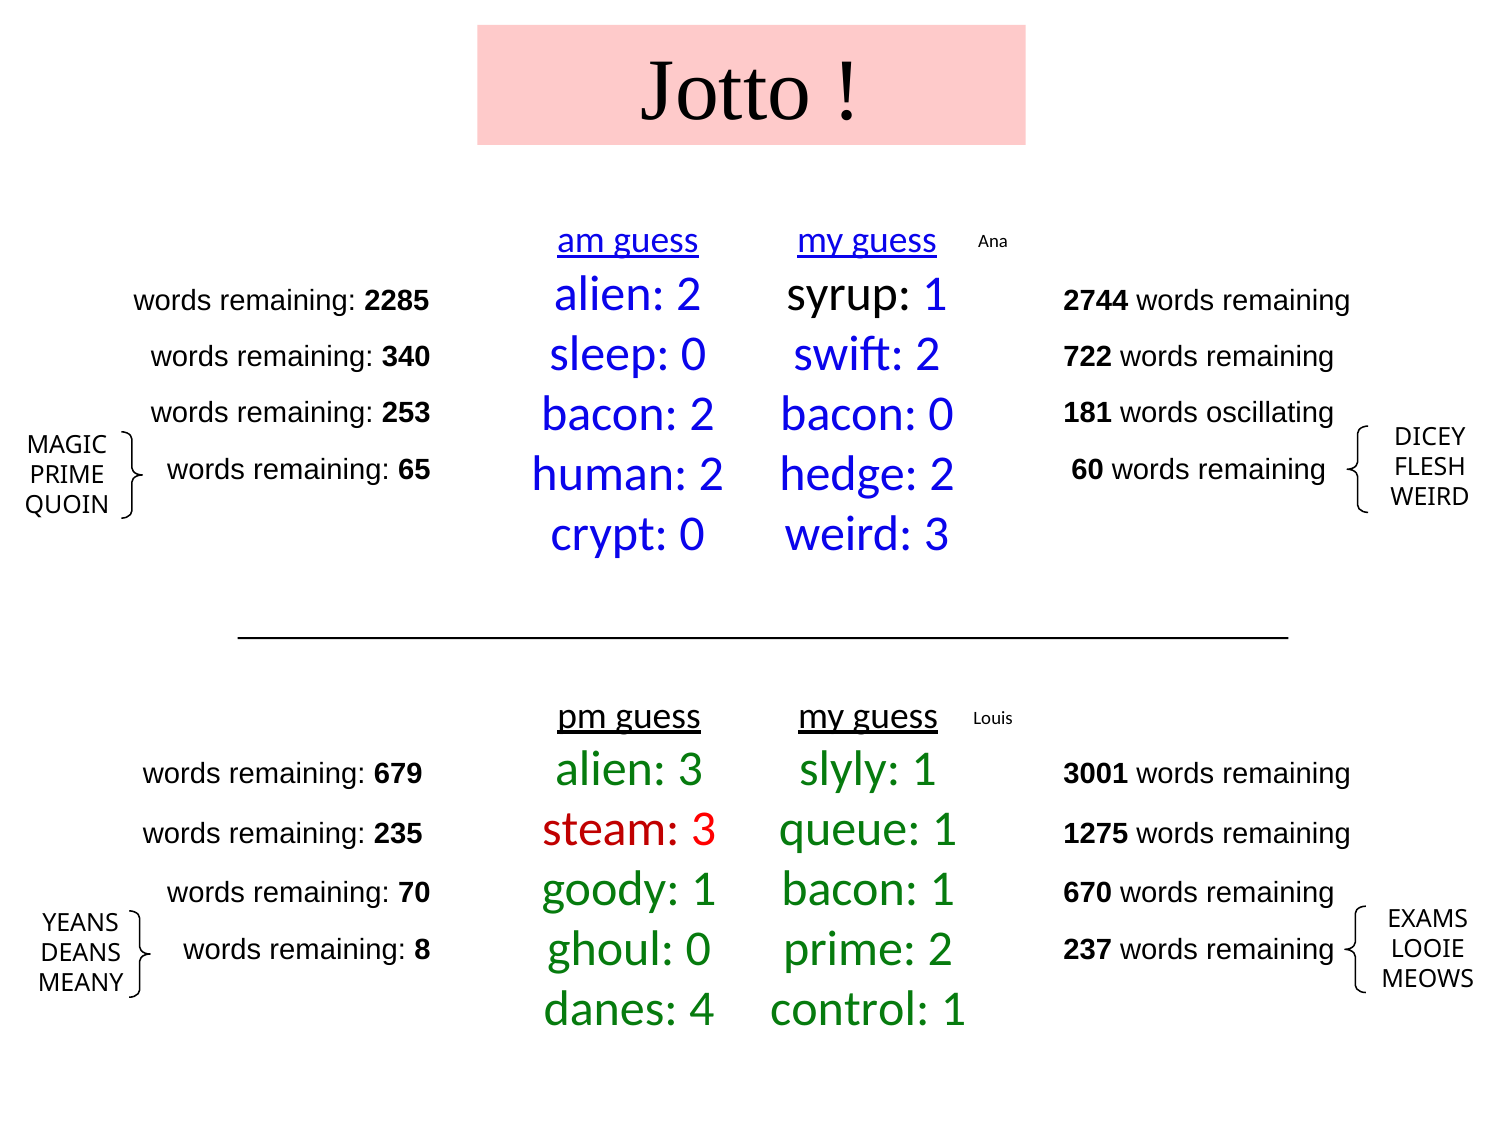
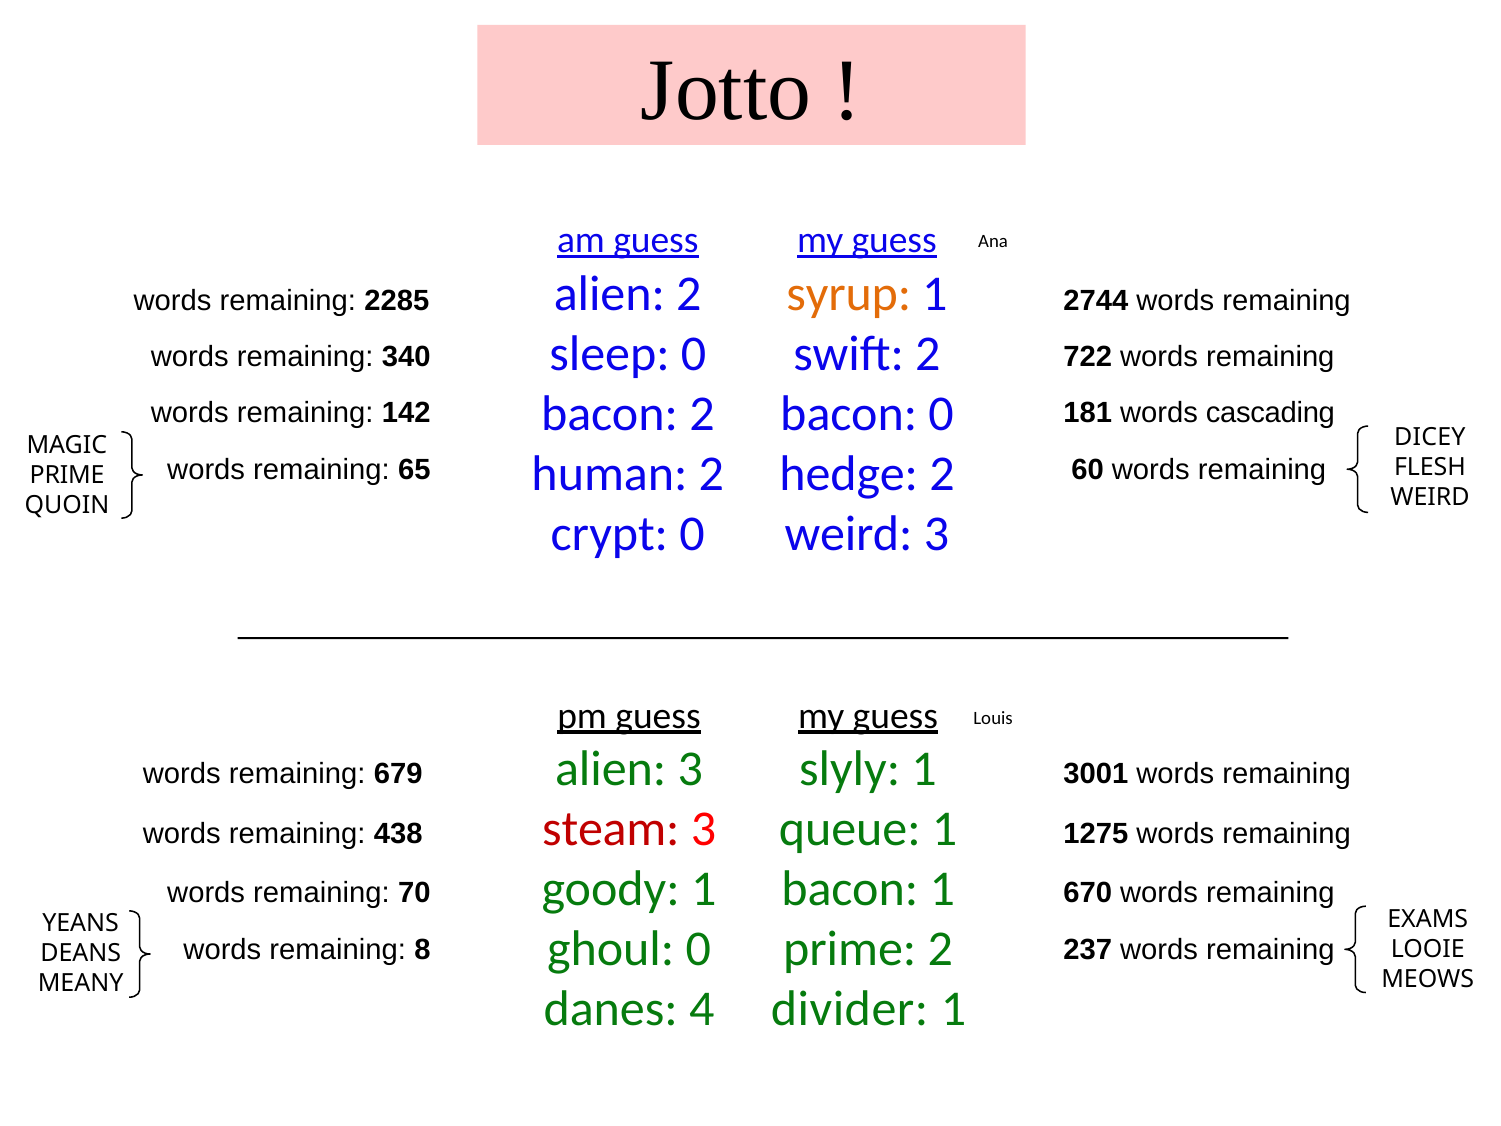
syrup colour: black -> orange (849, 294)
253: 253 -> 142 (406, 413)
oscillating: oscillating -> cascading (1270, 413)
235: 235 -> 438 (398, 833)
control: control -> divider (850, 1009)
